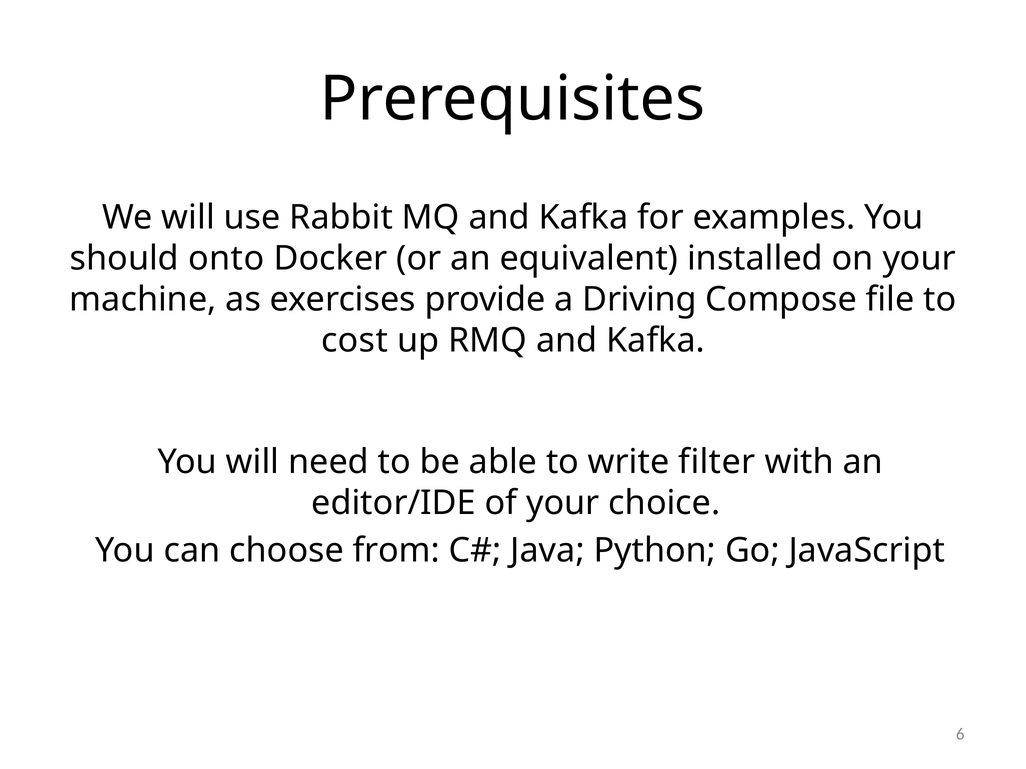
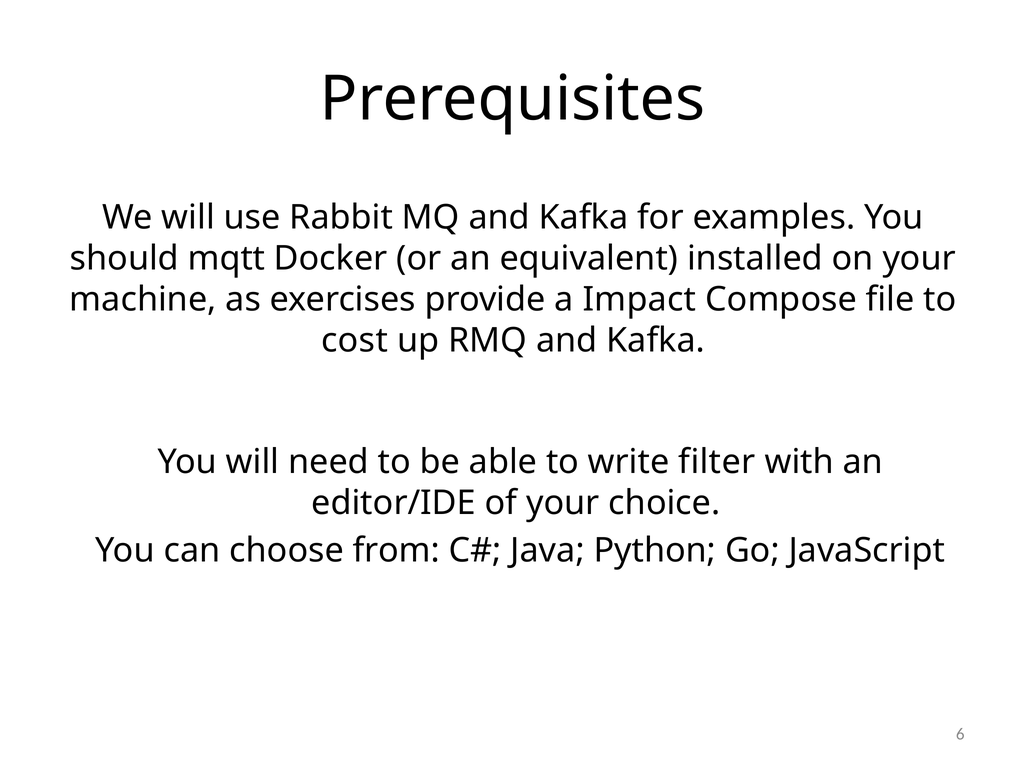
onto: onto -> mqtt (227, 259)
Driving: Driving -> Impact (639, 300)
